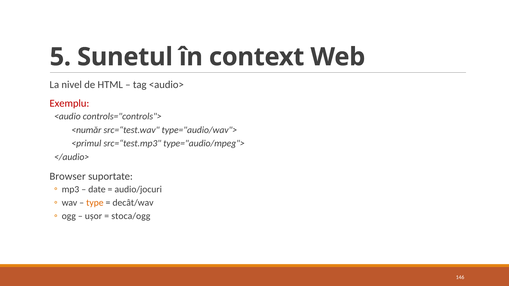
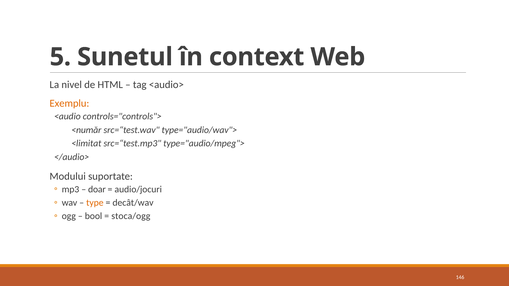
Exemplu colour: red -> orange (69, 104)
<primul: <primul -> <limitat (86, 144)
Browser: Browser -> Modului (68, 176)
date: date -> doar (97, 189)
ușor: ușor -> bool (94, 216)
